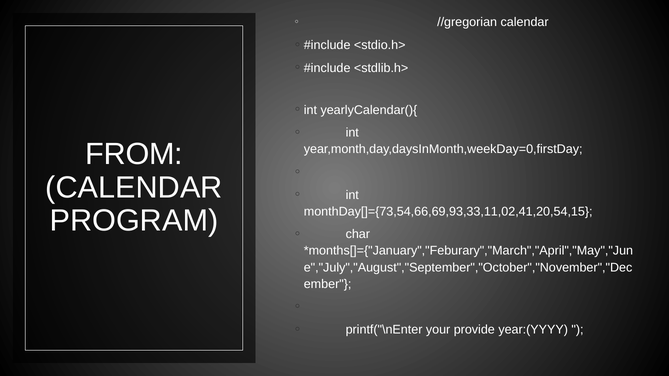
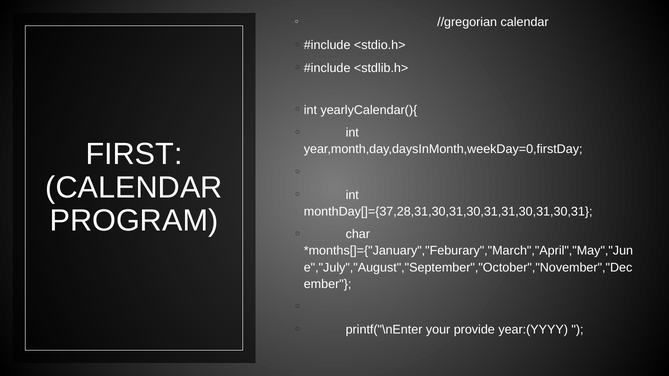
FROM: FROM -> FIRST (134, 154)
monthDay[]={73,54,66,69,93,33,11,02,41,20,54,15: monthDay[]={73,54,66,69,93,33,11,02,41,20,54,15 -> monthDay[]={37,28,31,30,31,30,31,31,30,31,30,31 (448, 212)
